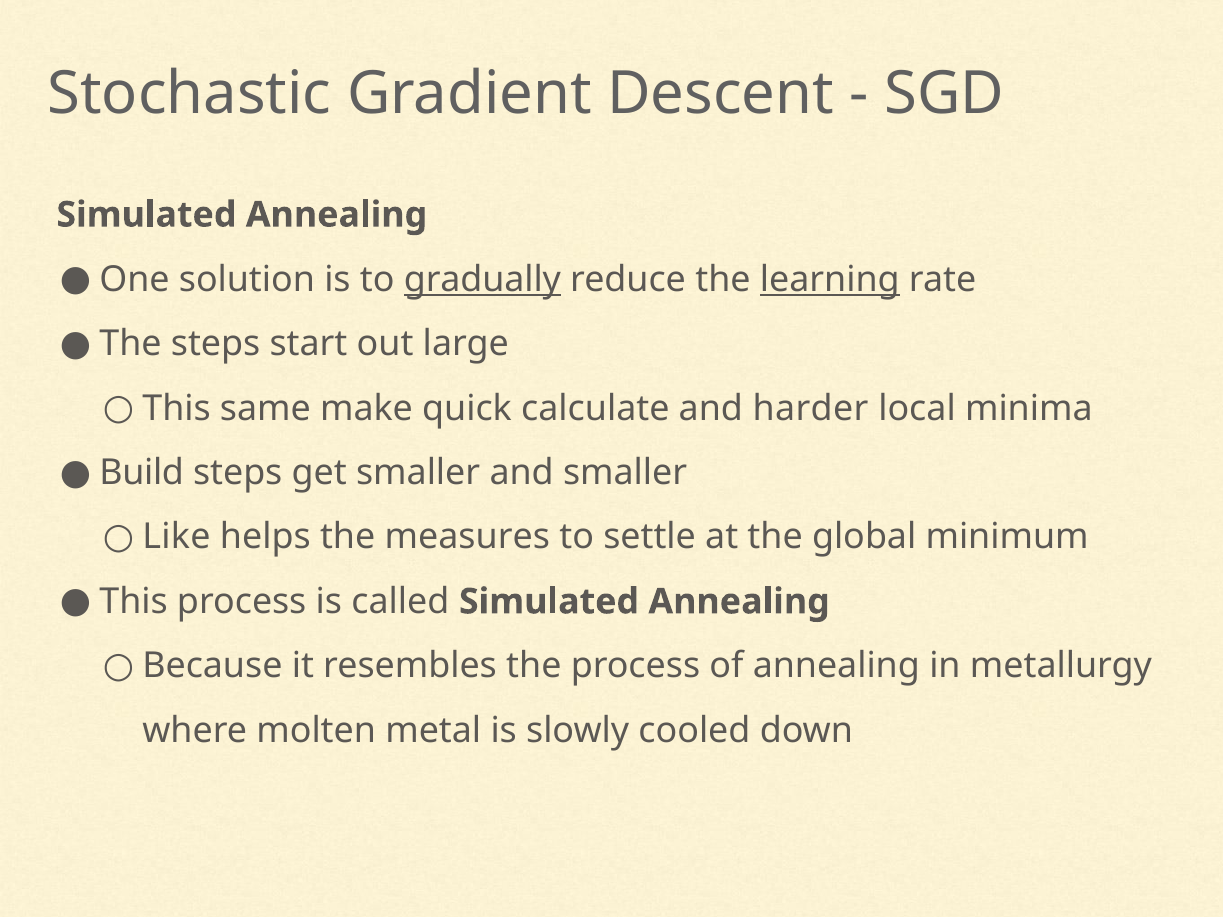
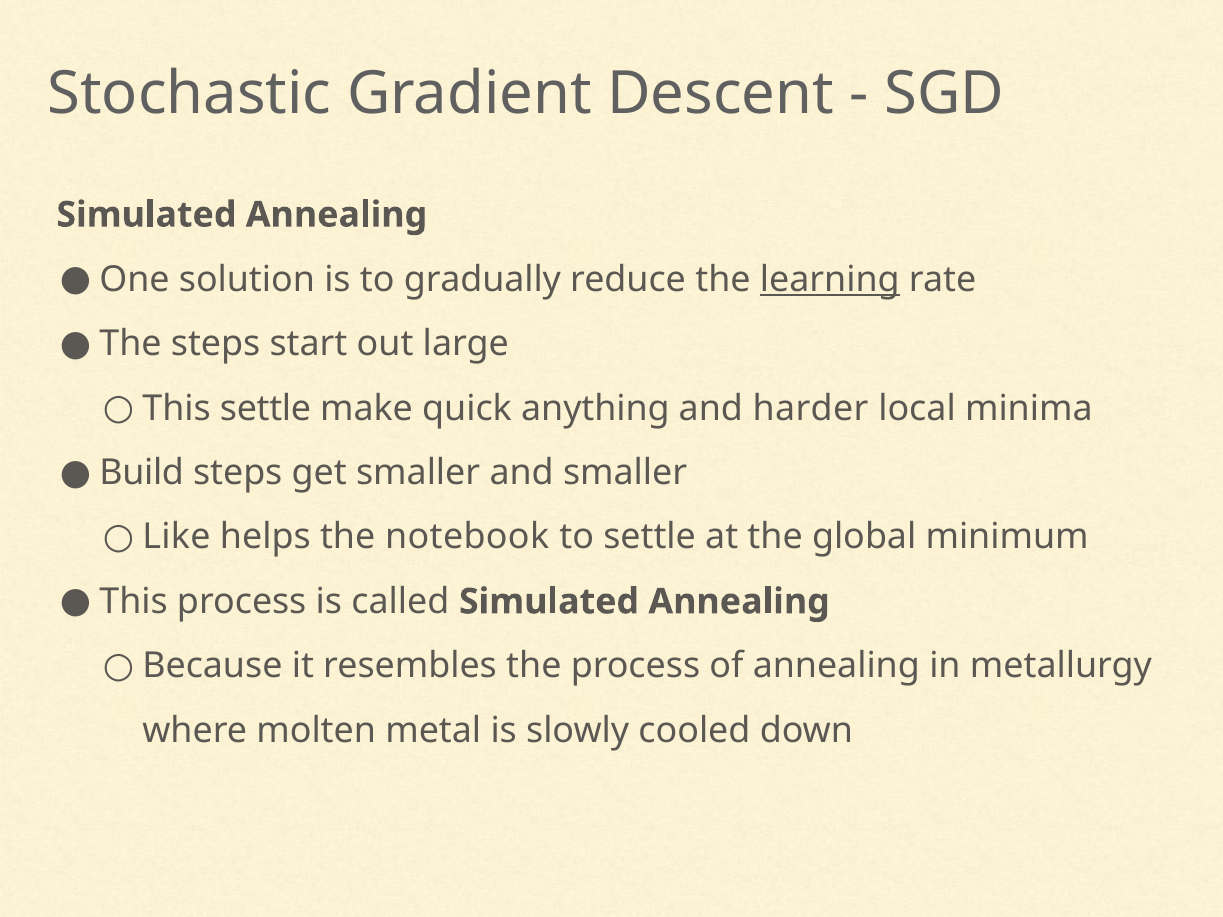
gradually underline: present -> none (482, 279)
This same: same -> settle (266, 408)
calculate: calculate -> anything (595, 408)
measures: measures -> notebook (467, 537)
